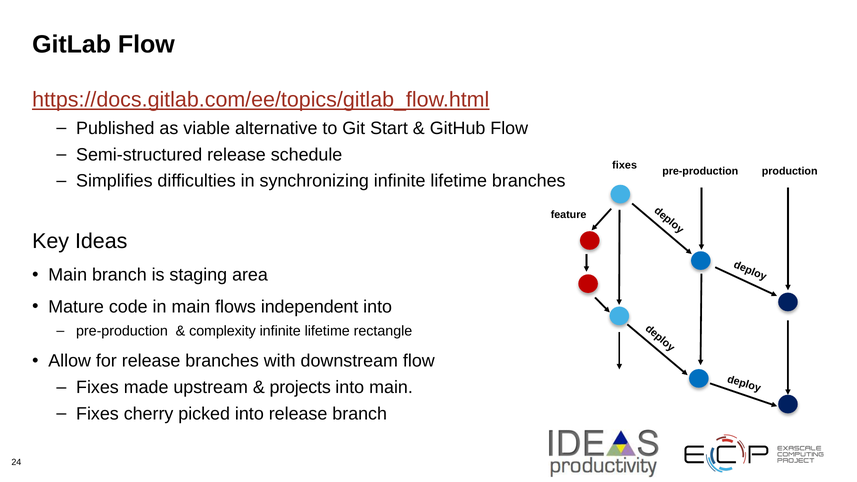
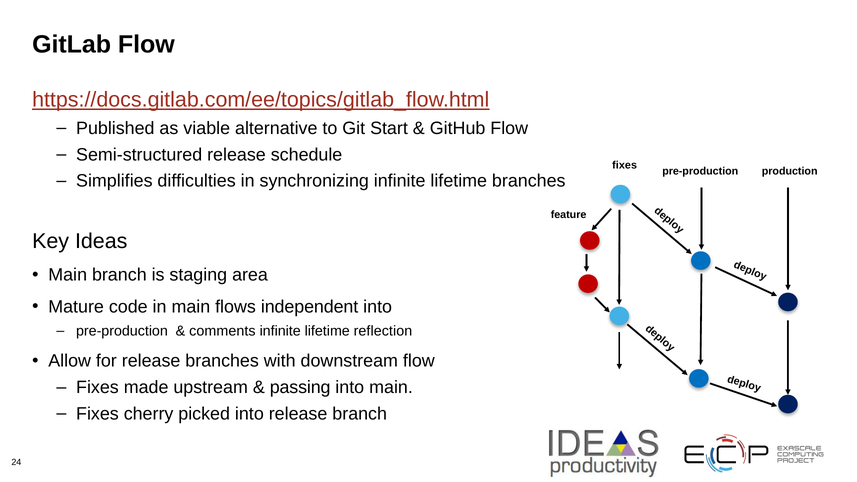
complexity: complexity -> comments (222, 331)
rectangle: rectangle -> reflection (383, 331)
projects: projects -> passing (300, 388)
